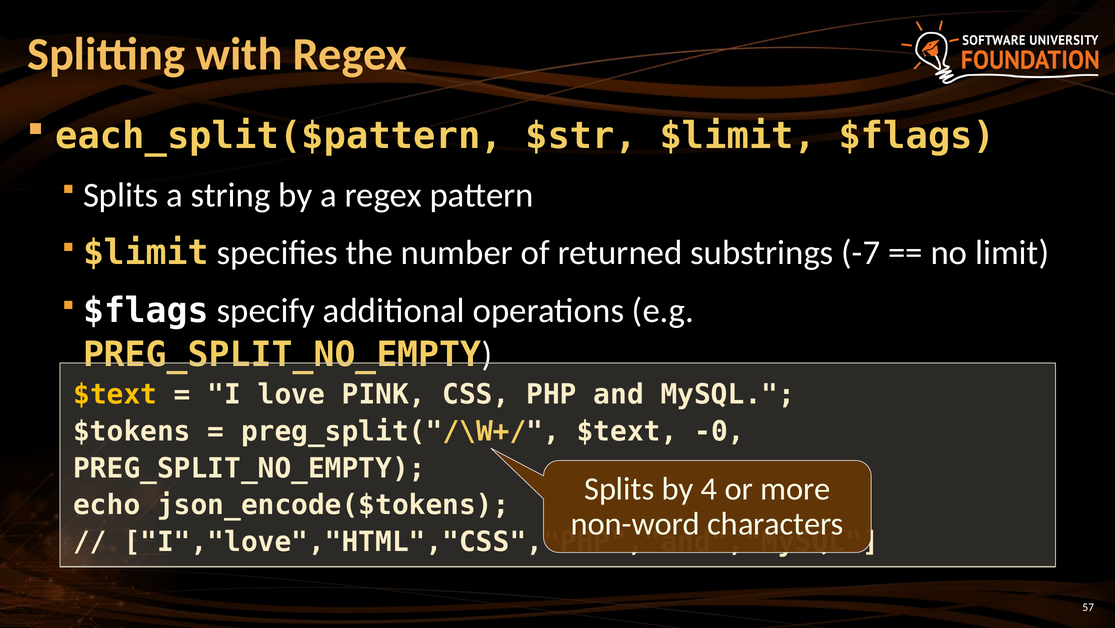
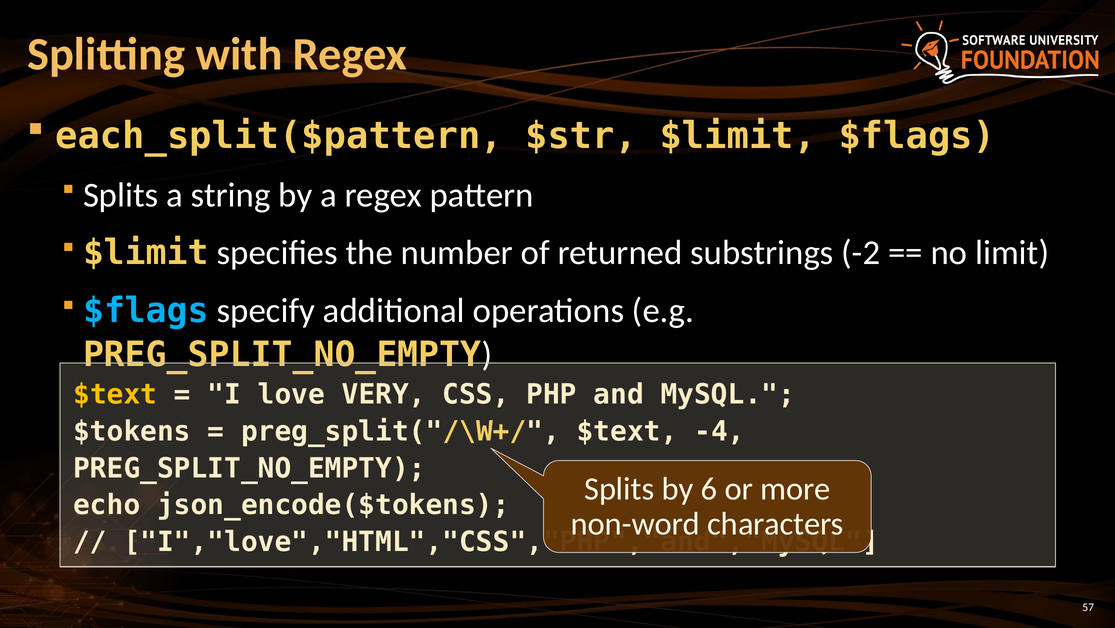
-7: -7 -> -2 (861, 253)
$flags colour: white -> light blue (146, 311)
PINK: PINK -> VERY (384, 394)
-0: -0 -> -4 (719, 431)
4: 4 -> 6 (709, 489)
